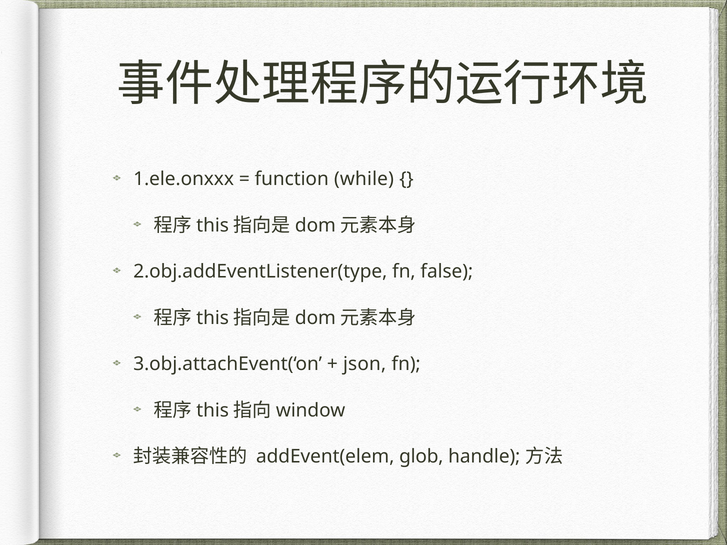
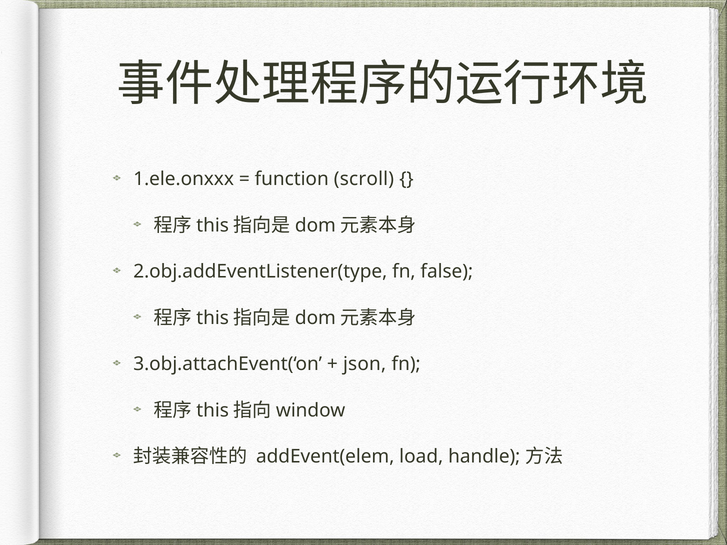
while: while -> scroll (364, 179)
glob: glob -> load (421, 457)
